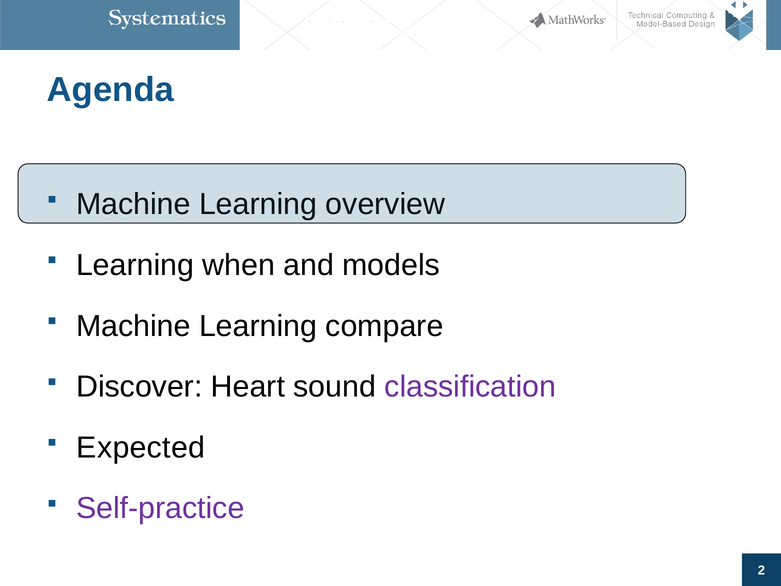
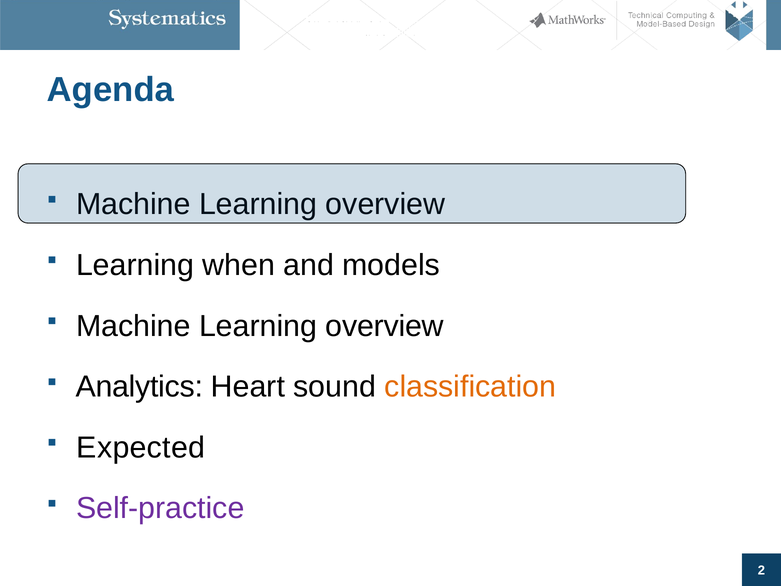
compare: compare -> overview (385, 326)
Discover: Discover -> Analytics (139, 387)
classification colour: purple -> orange (470, 387)
